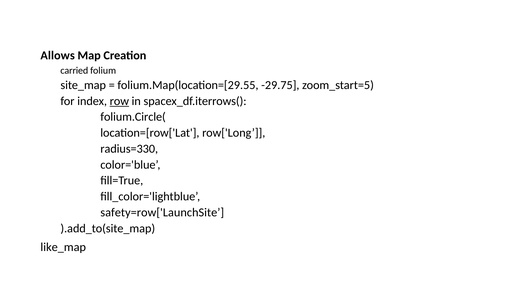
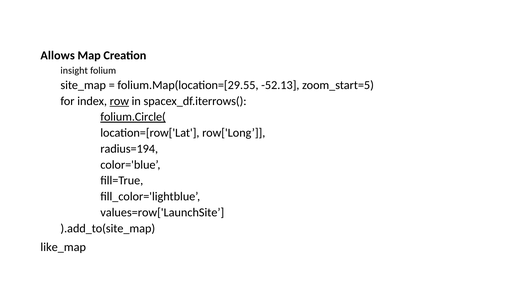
carried: carried -> insight (74, 70)
-29.75: -29.75 -> -52.13 (280, 85)
folium.Circle( underline: none -> present (133, 117)
radius=330: radius=330 -> radius=194 (129, 149)
safety=row['LaunchSite: safety=row['LaunchSite -> values=row['LaunchSite (162, 213)
